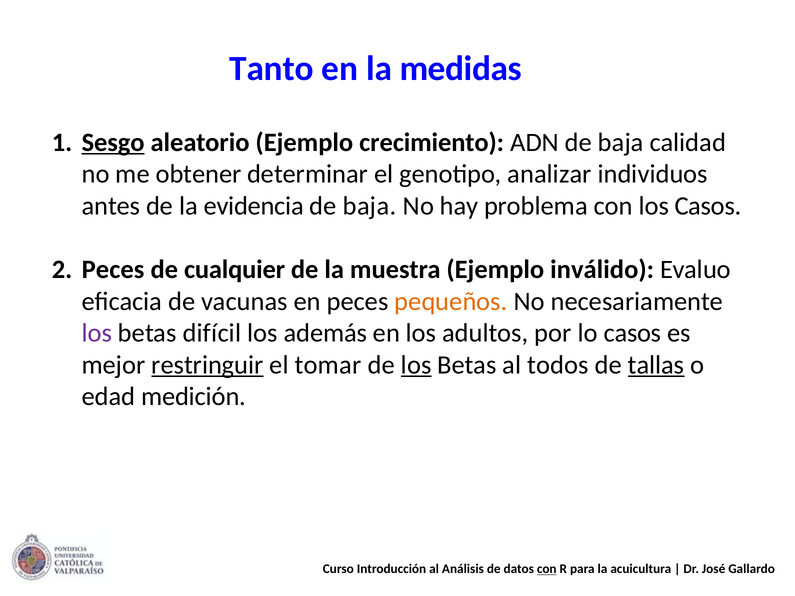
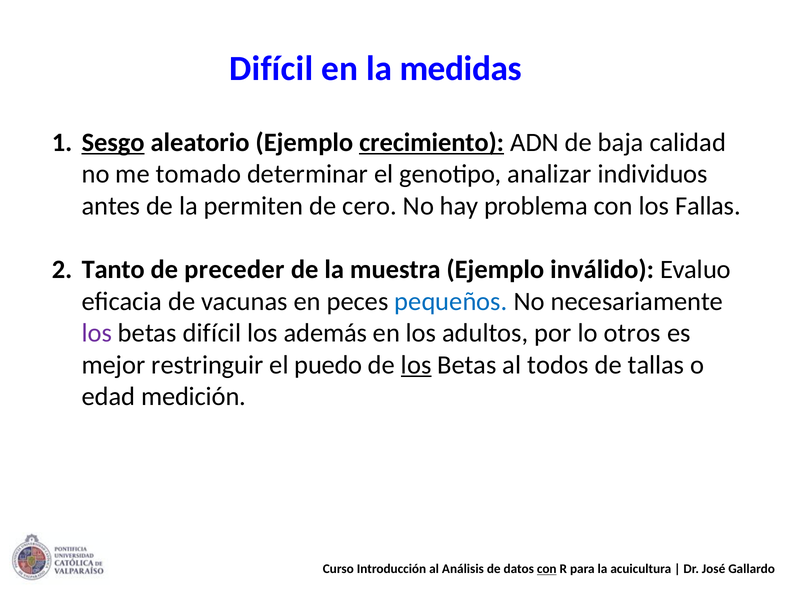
Tanto: Tanto -> Difícil (271, 69)
crecimiento underline: none -> present (432, 142)
obtener: obtener -> tomado (198, 174)
evidencia: evidencia -> permiten (254, 206)
baja: baja -> cero (370, 206)
los Casos: Casos -> Fallas (708, 206)
Peces: Peces -> Tanto (113, 270)
cualquier: cualquier -> preceder (234, 270)
pequeños colour: orange -> blue (451, 301)
lo casos: casos -> otros (632, 333)
restringuir underline: present -> none (207, 365)
tomar: tomar -> puedo (328, 365)
tallas underline: present -> none (656, 365)
